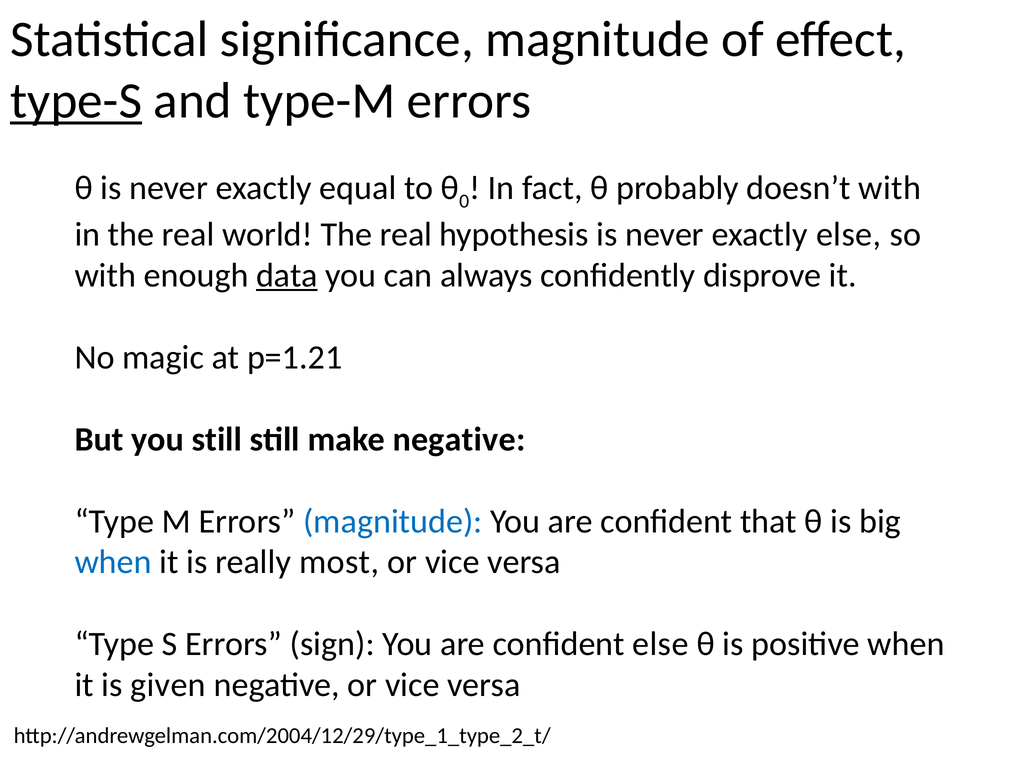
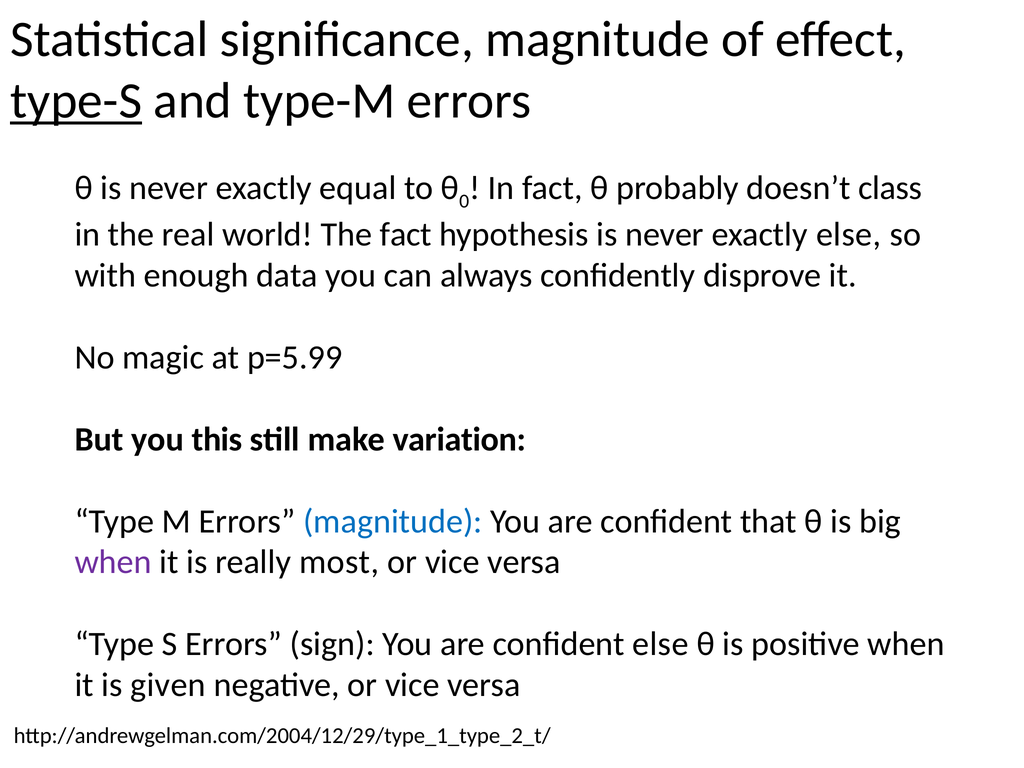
doesn’t with: with -> class (890, 188)
world The real: real -> fact (406, 235)
data underline: present -> none (287, 275)
p=1.21: p=1.21 -> p=5.99 (295, 357)
you still: still -> this (217, 439)
make negative: negative -> variation (459, 439)
when colour: blue -> purple (113, 562)
